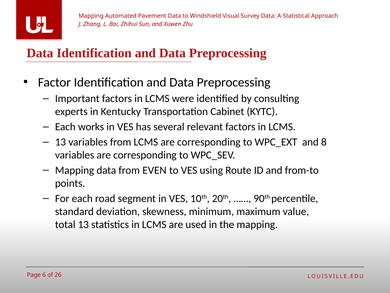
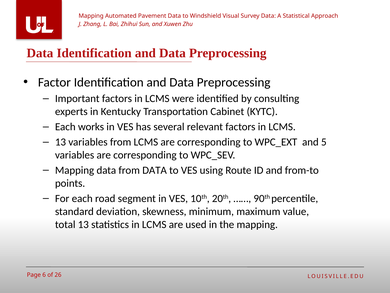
8: 8 -> 5 (324, 142)
from EVEN: EVEN -> DATA (155, 170)
